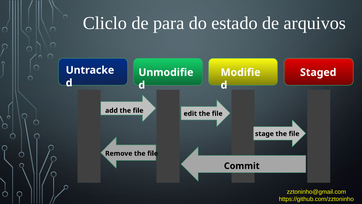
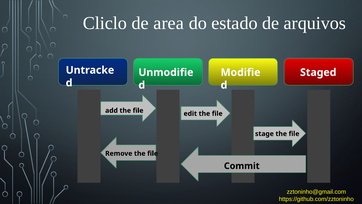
para: para -> area (169, 23)
